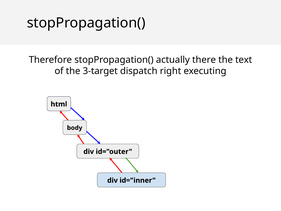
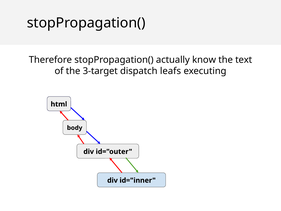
there: there -> know (204, 60)
right: right -> leafs (170, 71)
